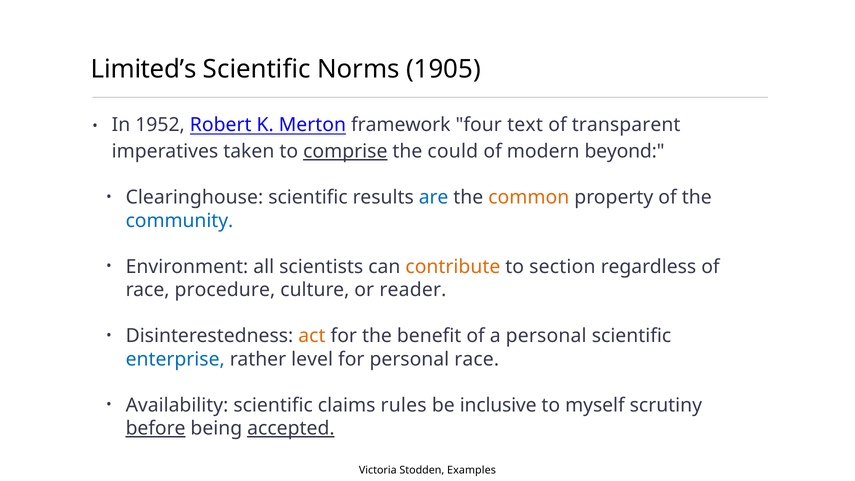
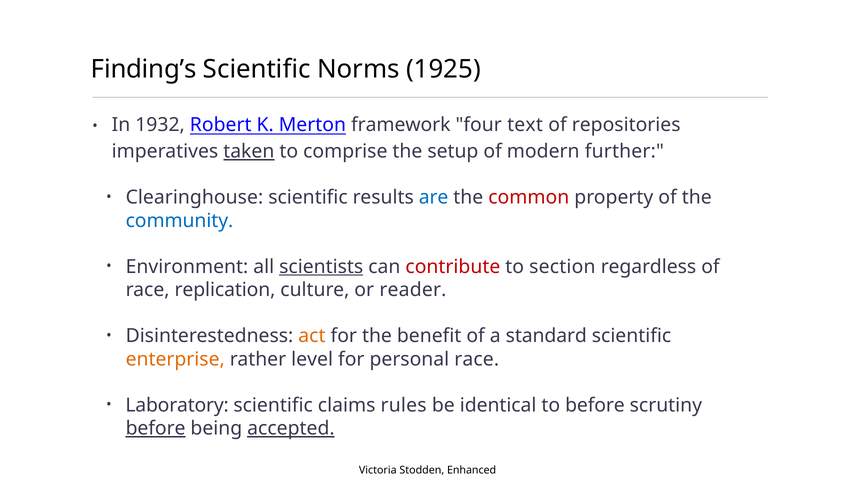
Limited’s: Limited’s -> Finding’s (144, 69)
1905: 1905 -> 1925 (444, 69)
1952: 1952 -> 1932 (160, 125)
transparent: transparent -> repositories (626, 125)
taken underline: none -> present (249, 151)
comprise underline: present -> none (345, 151)
could: could -> setup (453, 151)
beyond: beyond -> further (624, 151)
common colour: orange -> red (529, 197)
scientists underline: none -> present (321, 267)
contribute colour: orange -> red (453, 267)
procedure: procedure -> replication (225, 290)
a personal: personal -> standard (546, 336)
enterprise colour: blue -> orange (175, 359)
Availability: Availability -> Laboratory (177, 405)
inclusive: inclusive -> identical (498, 405)
to myself: myself -> before (595, 405)
Examples: Examples -> Enhanced (472, 470)
